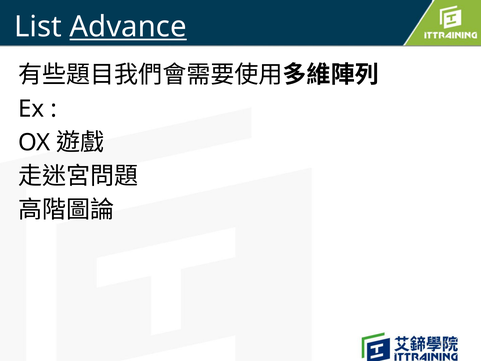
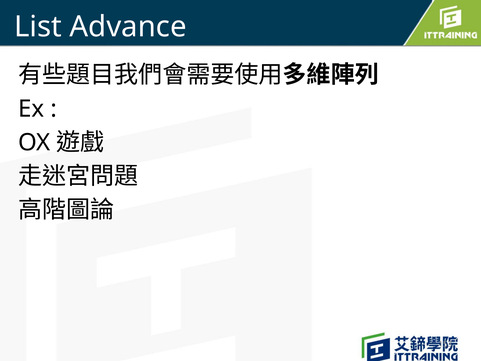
Advance underline: present -> none (128, 27)
